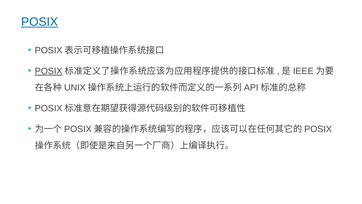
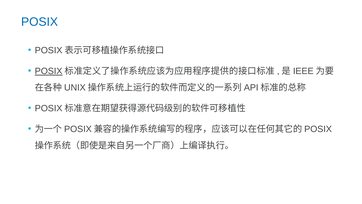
POSIX underline: present -> none (40, 22)
